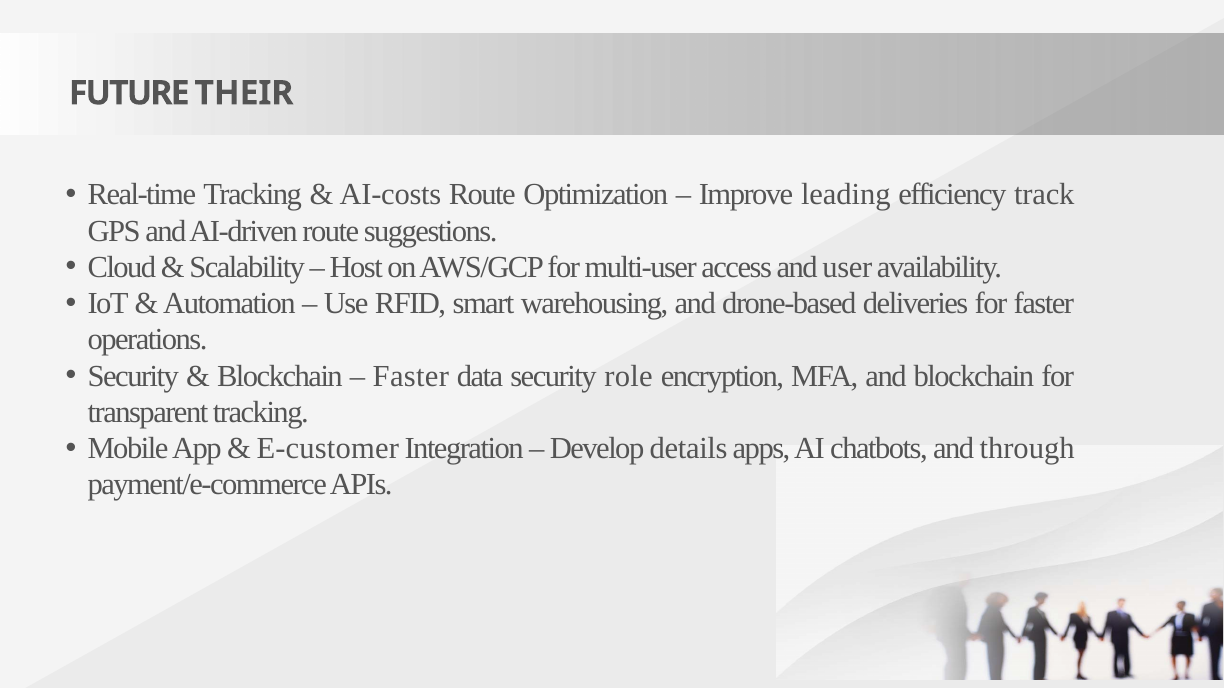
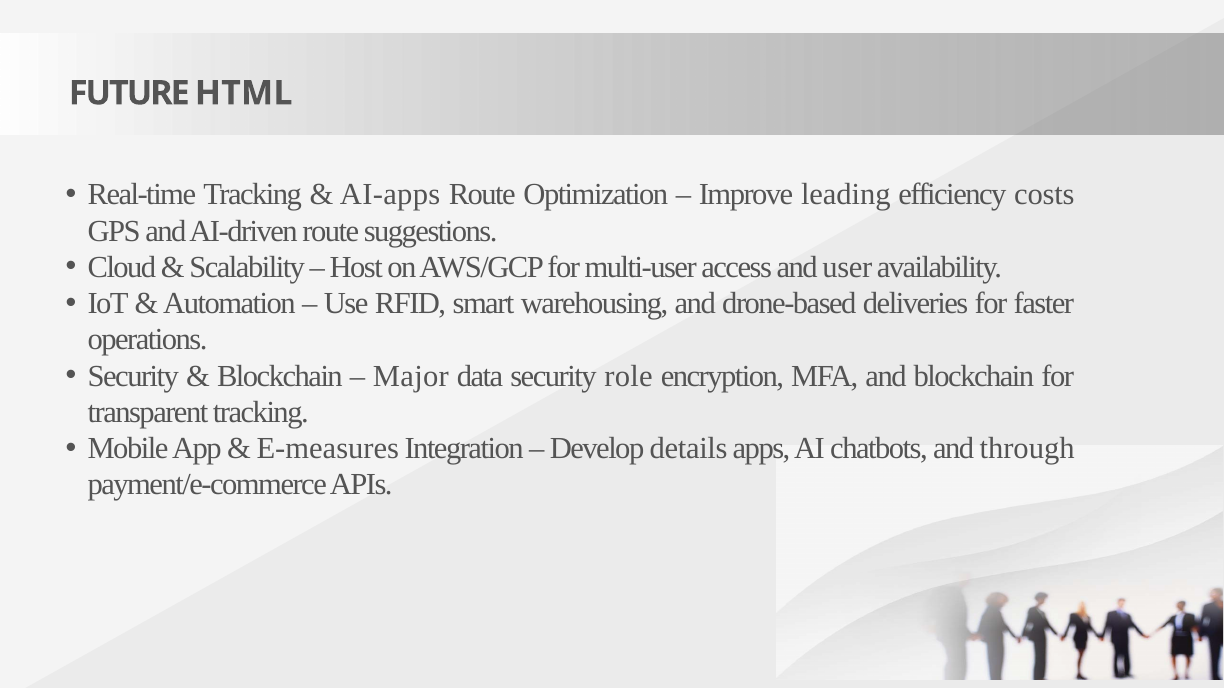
THEIR: THEIR -> HTML (244, 93)
AI-costs: AI-costs -> AI-apps (390, 195)
track: track -> costs (1044, 195)
Faster: Faster -> Major (411, 376)
E-customer: E-customer -> E-measures (328, 449)
